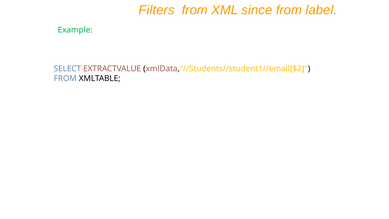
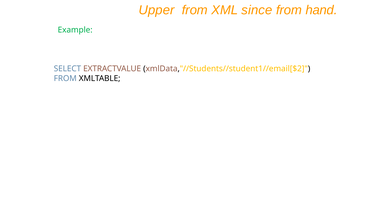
Filters: Filters -> Upper (157, 10)
label: label -> hand (321, 10)
